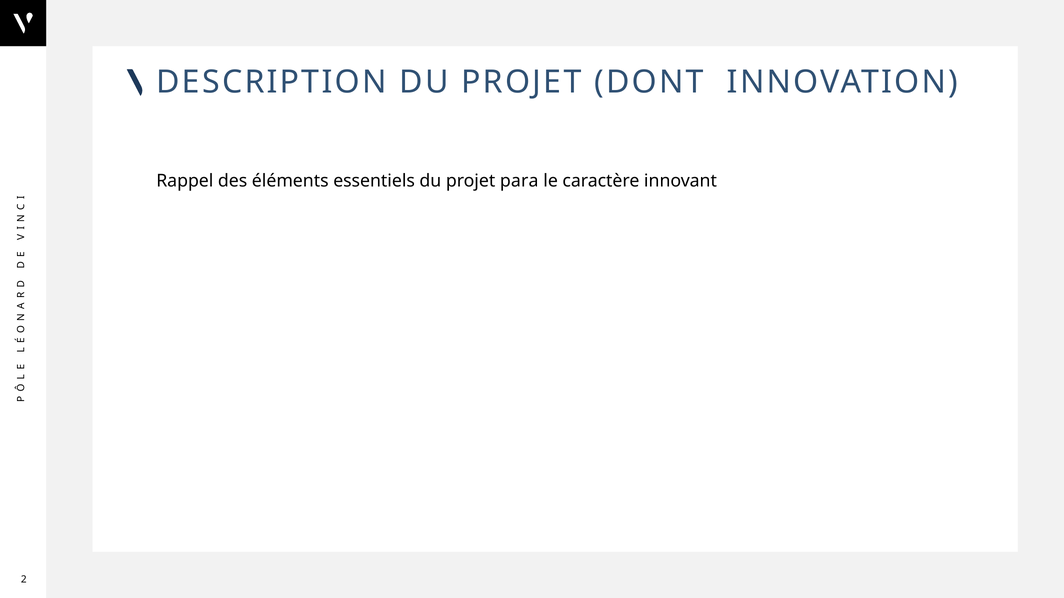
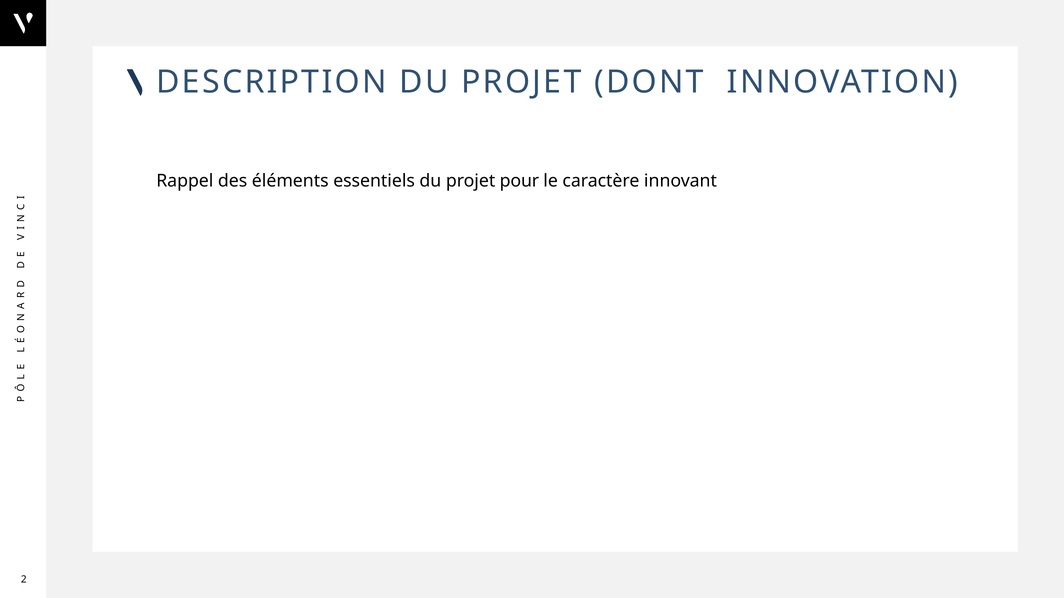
para: para -> pour (519, 181)
